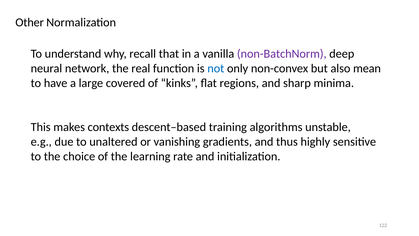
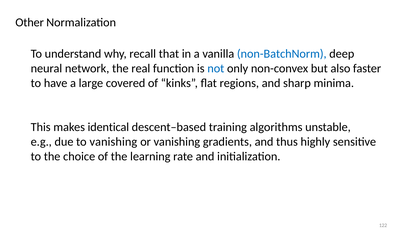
non-BatchNorm colour: purple -> blue (282, 54)
mean: mean -> faster (367, 68)
contexts: contexts -> identical (108, 127)
to unaltered: unaltered -> vanishing (113, 142)
